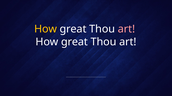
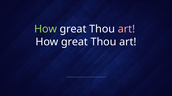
How colour: yellow -> light green (46, 29)
